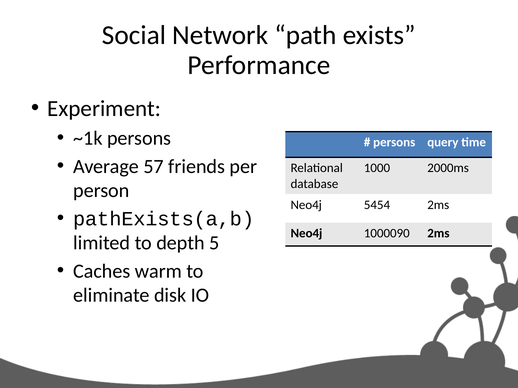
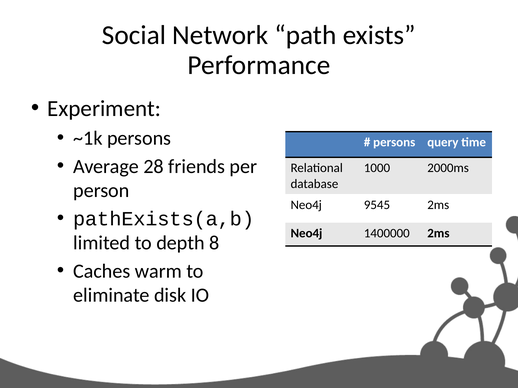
57: 57 -> 28 (154, 167)
5454: 5454 -> 9545 (377, 205)
1000090: 1000090 -> 1400000 (387, 234)
5: 5 -> 8 (214, 243)
